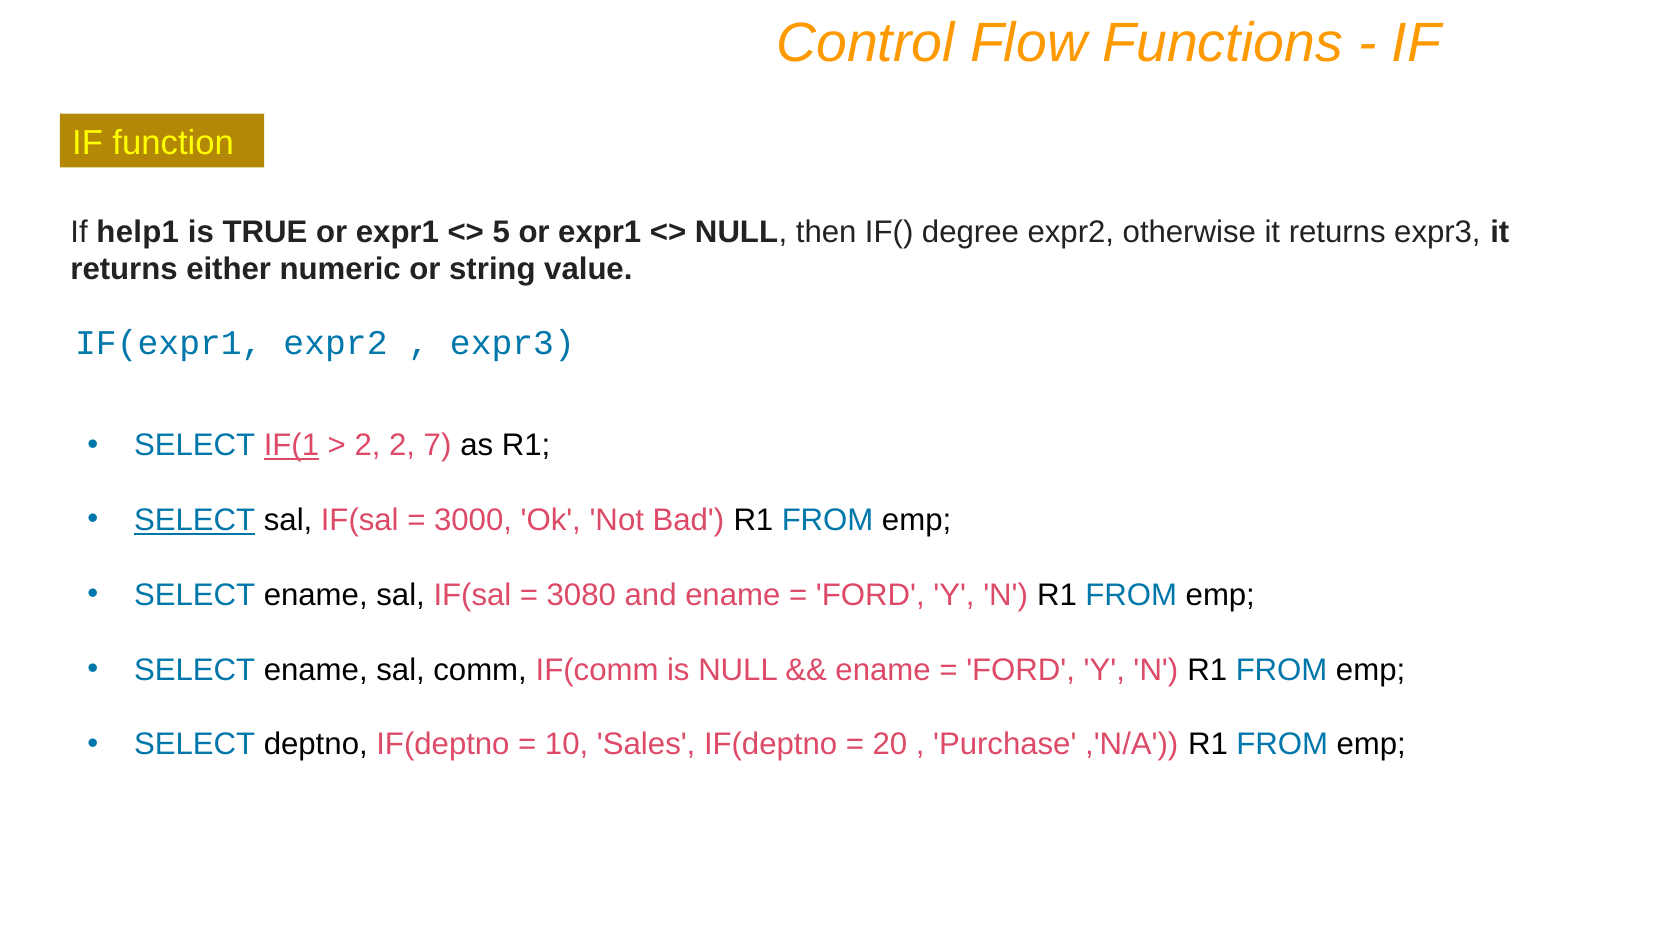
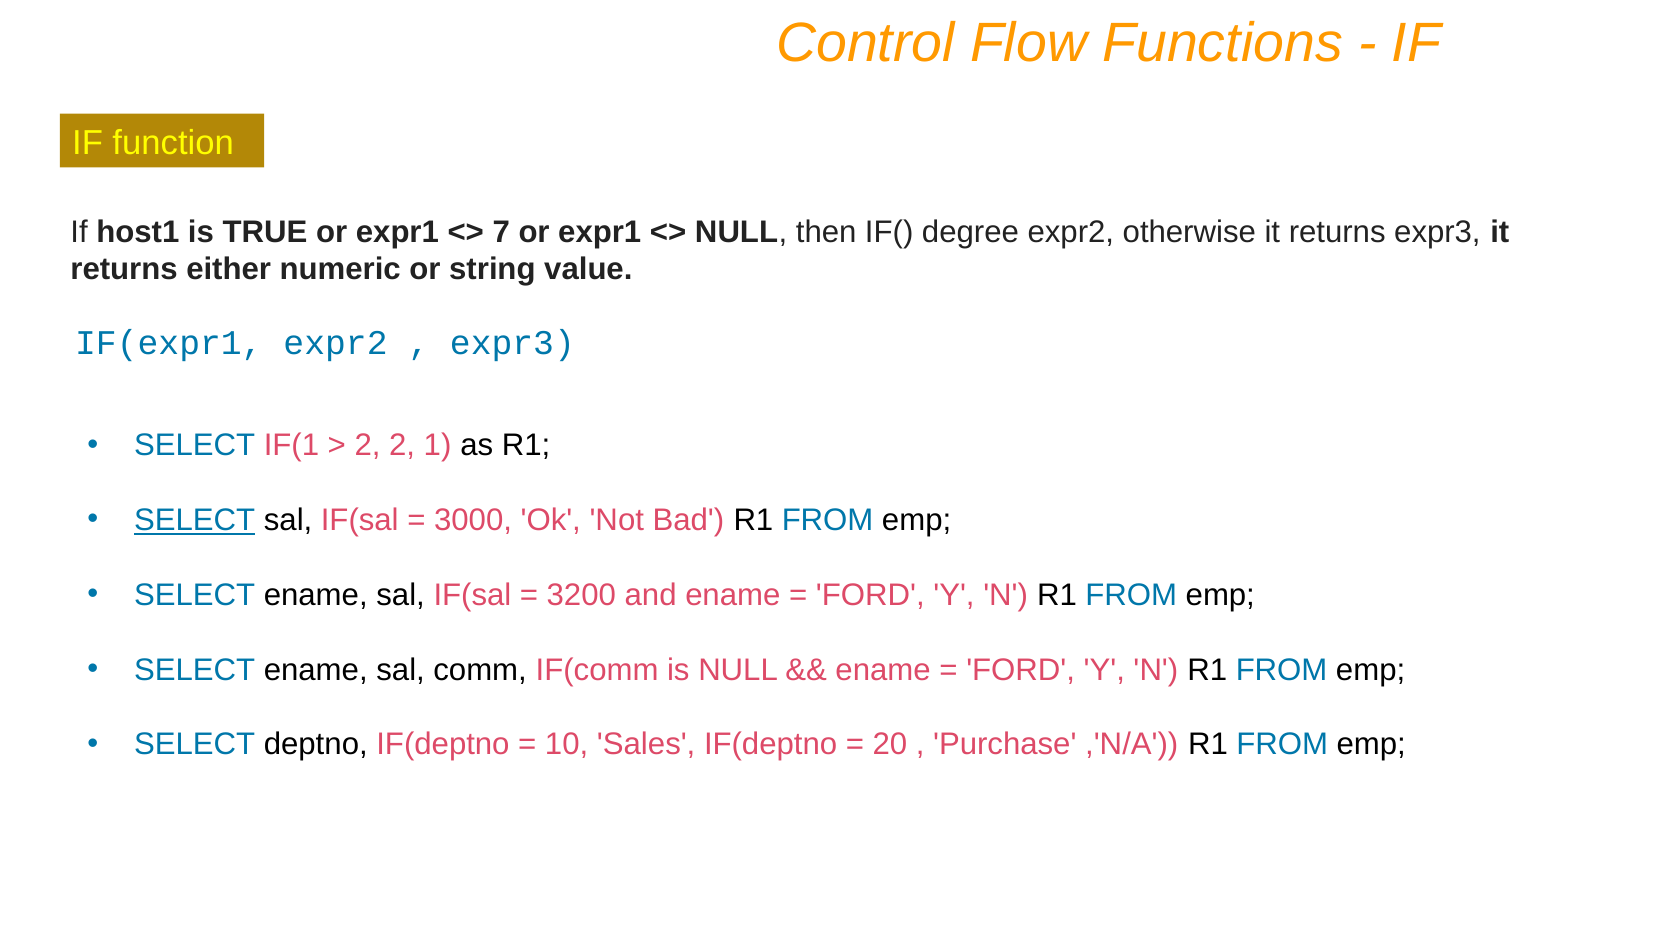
help1: help1 -> host1 (138, 232)
5: 5 -> 7 (501, 232)
IF(1 underline: present -> none (291, 445)
7: 7 -> 1 (438, 445)
3080: 3080 -> 3200 (581, 595)
